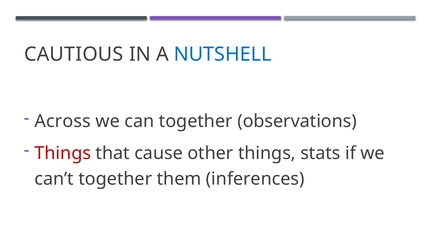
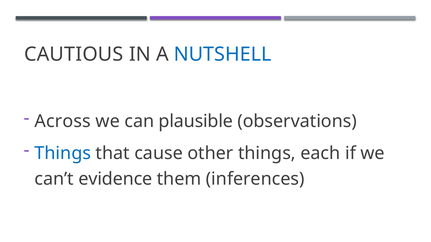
can together: together -> plausible (196, 121)
Things colour: red -> blue (63, 154)
stats: stats -> each (320, 154)
can’t together: together -> evidence (115, 179)
